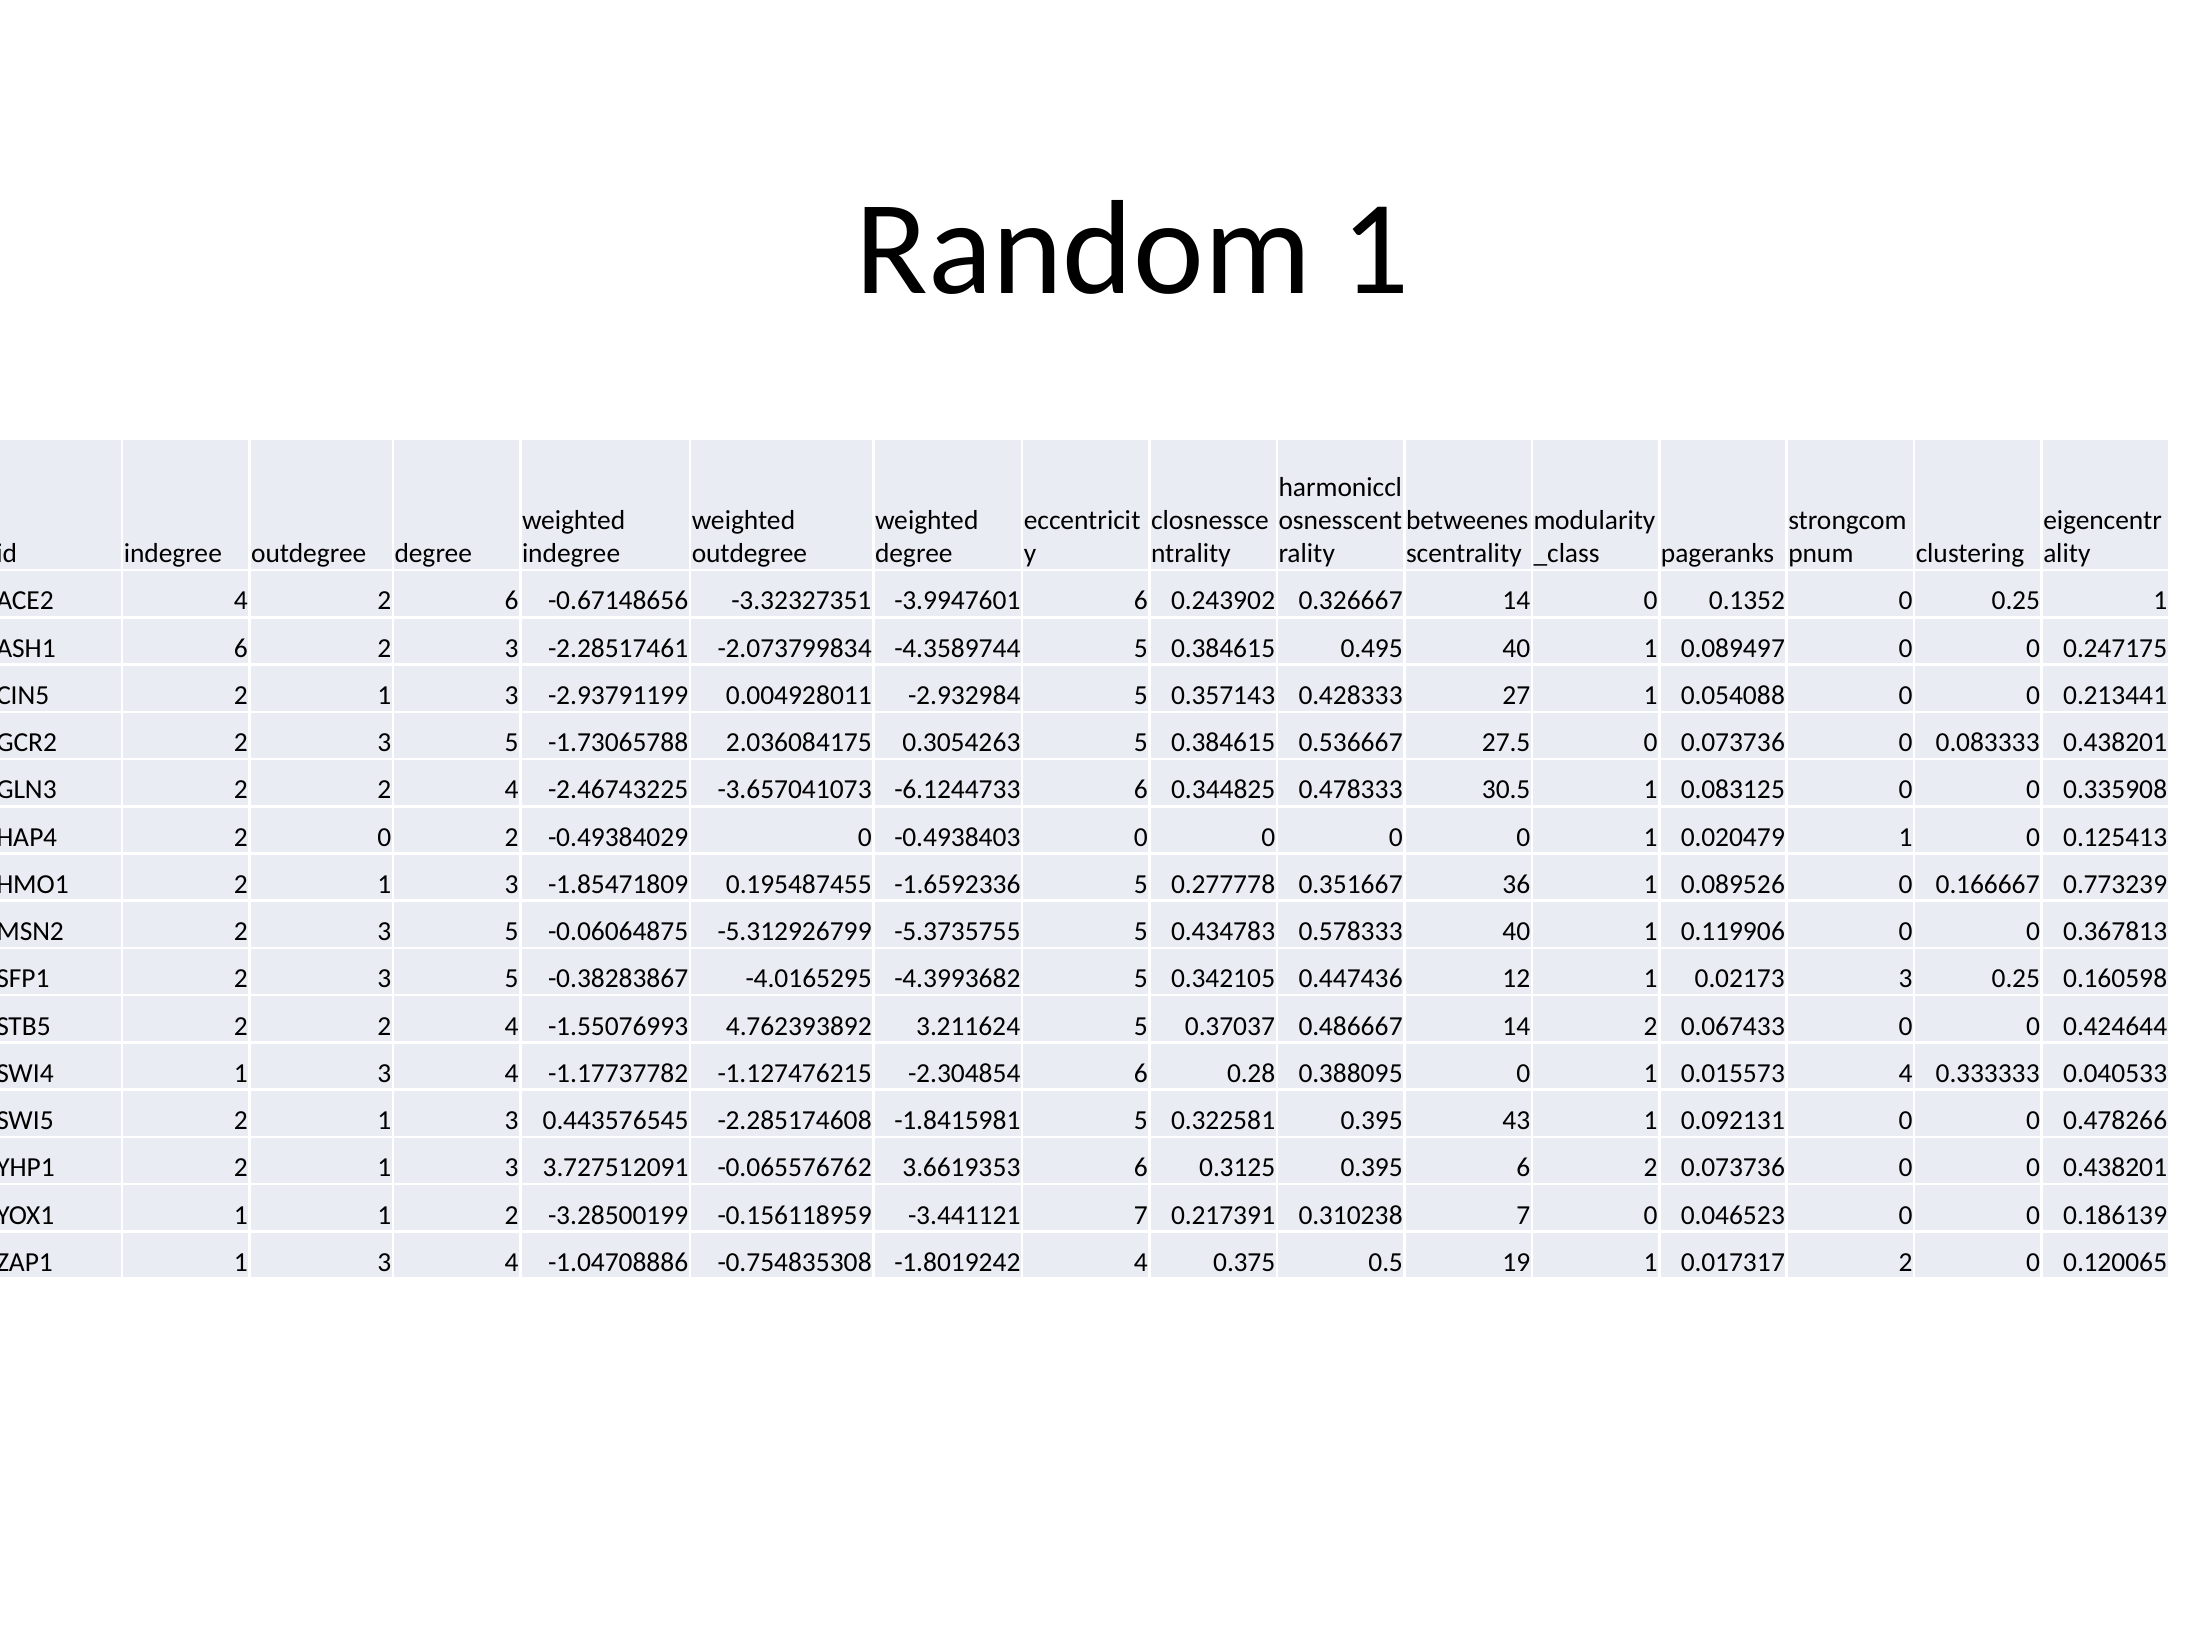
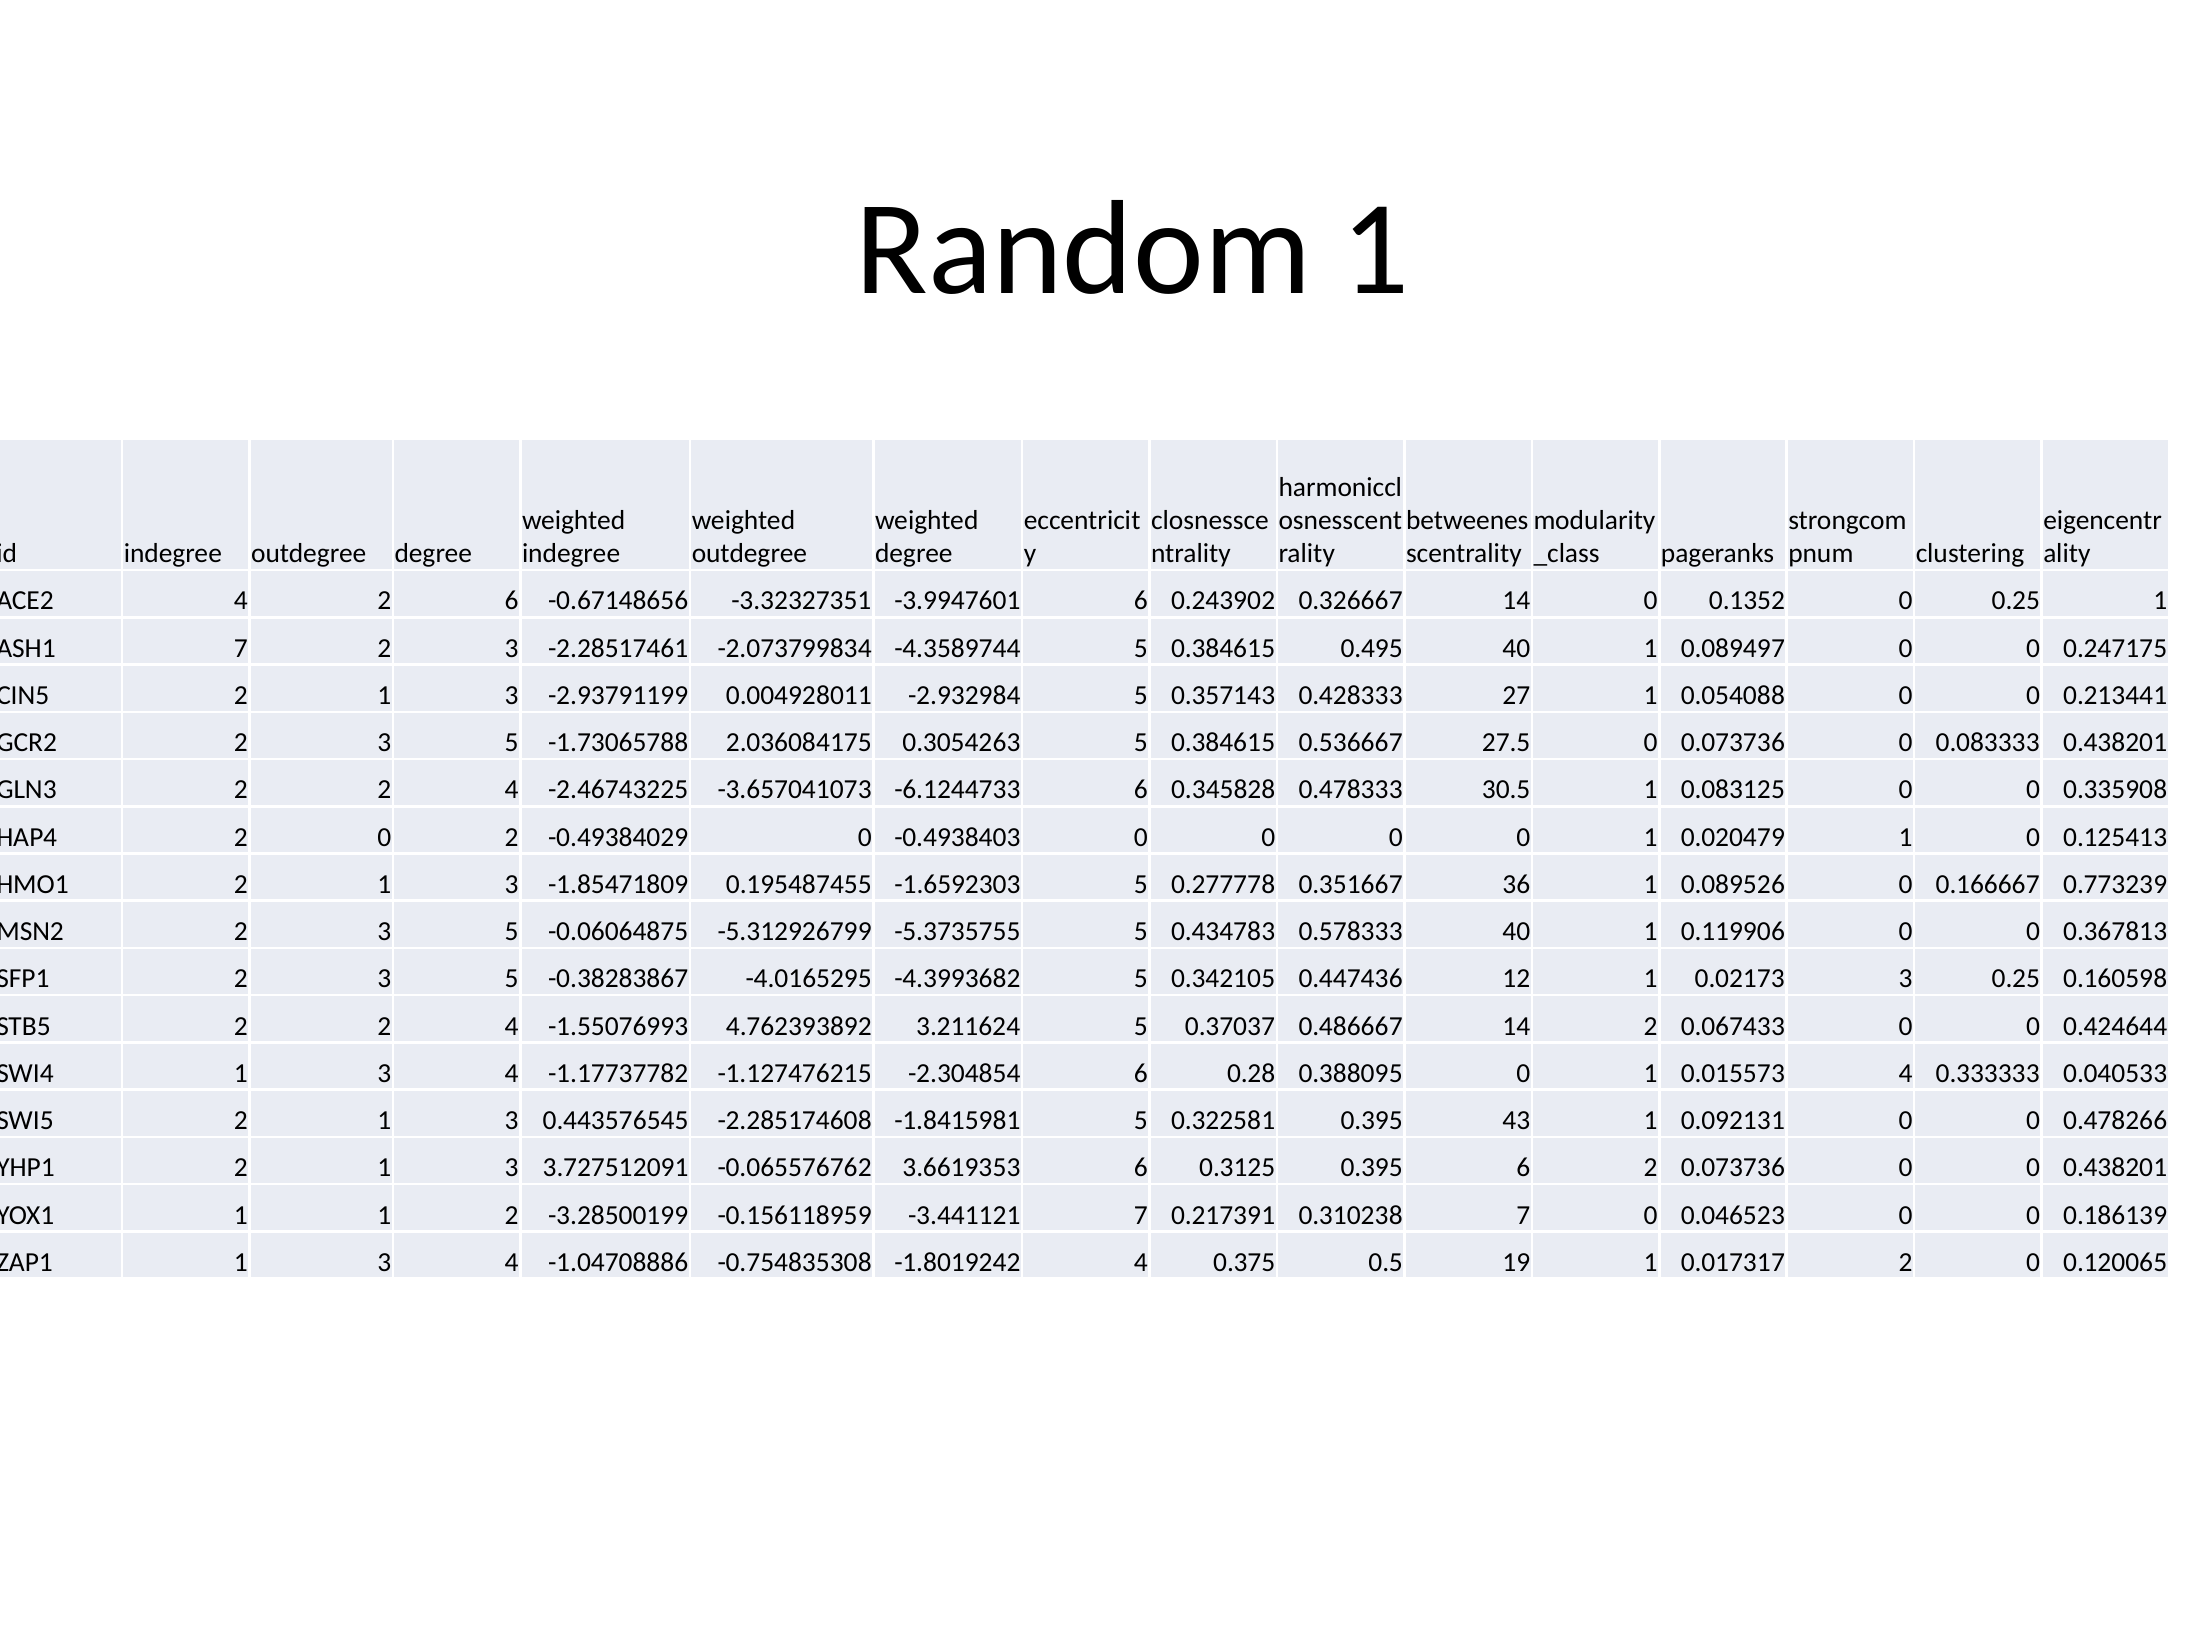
6: 6 -> 7 (241, 648)
0.344825: 0.344825 -> 0.345828 (1223, 790)
-1.6592336: -1.6592336 -> -1.6592303 (957, 884)
